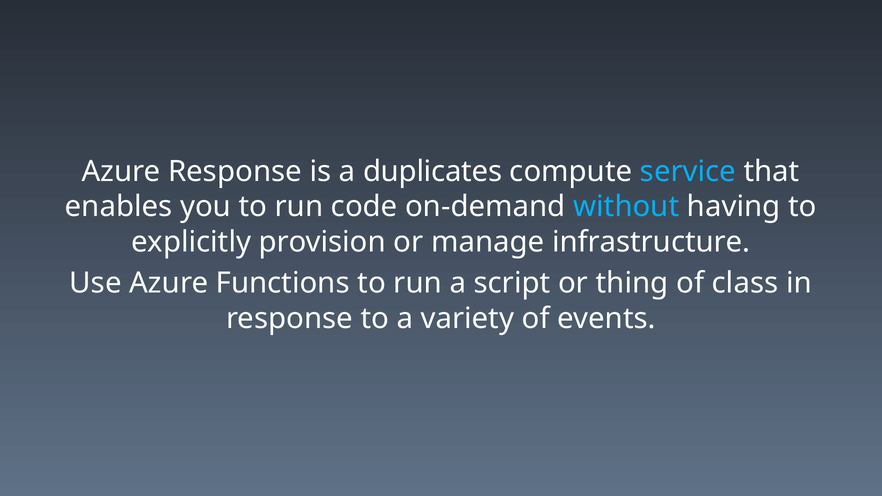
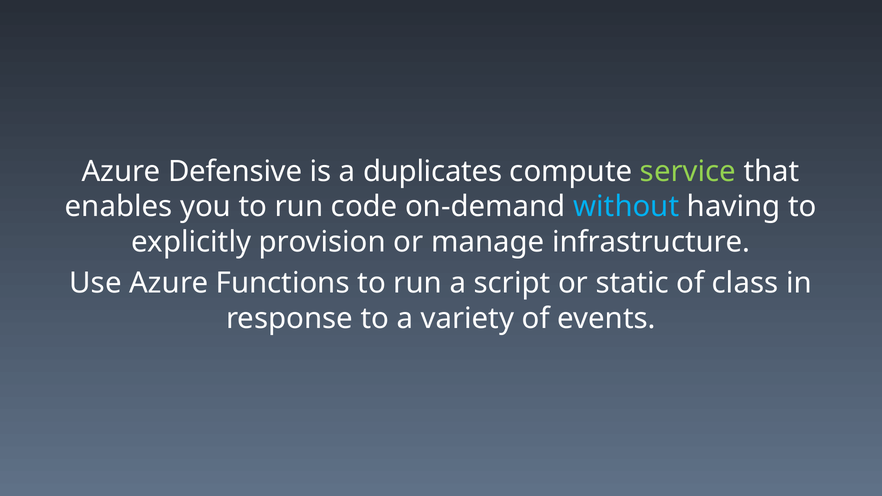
Azure Response: Response -> Defensive (235, 171)
service colour: light blue -> light green (688, 171)
thing: thing -> static (632, 283)
